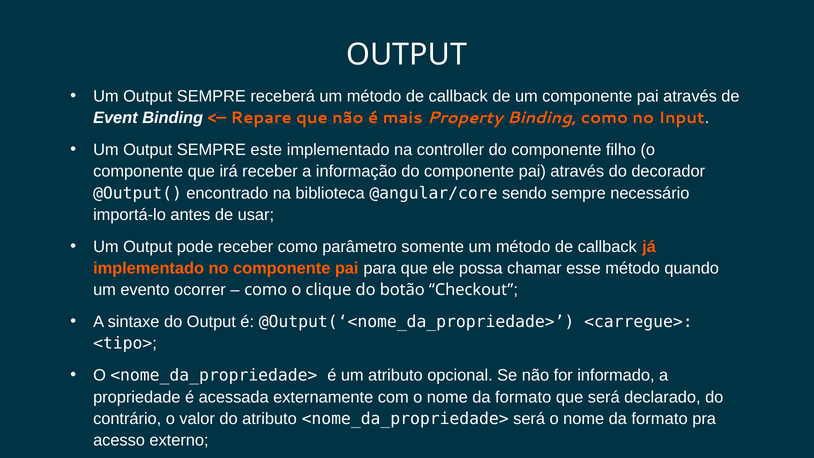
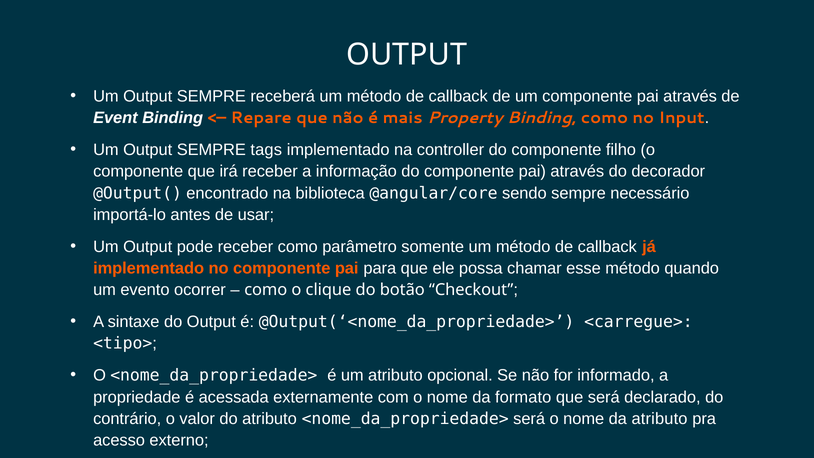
este: este -> tags (266, 150)
formato: formato -> atributo (660, 419)
